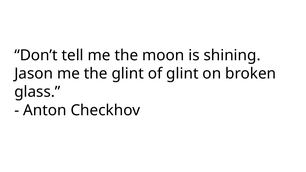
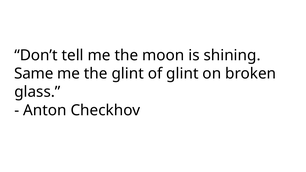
Jason: Jason -> Same (34, 74)
